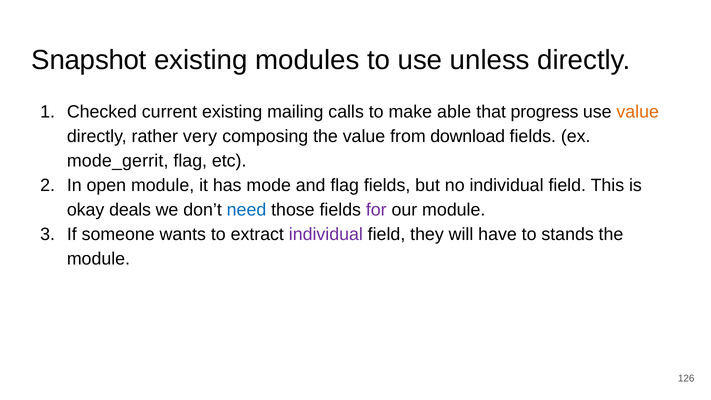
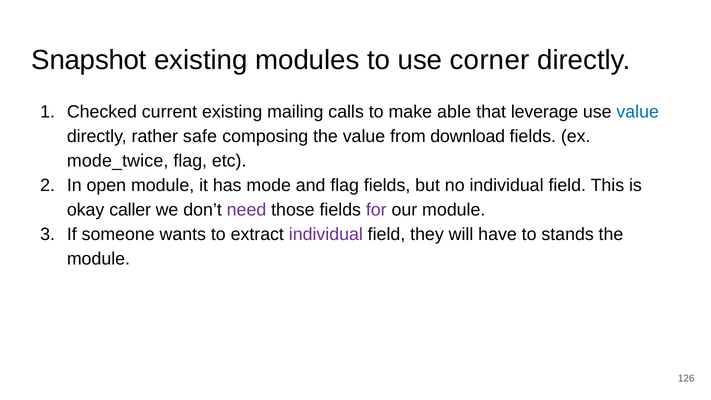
unless: unless -> corner (490, 60)
progress: progress -> leverage (545, 112)
value colour: orange -> blue (638, 112)
very: very -> safe (200, 136)
mode_gerrit: mode_gerrit -> mode_twice (118, 161)
deals: deals -> caller (130, 210)
need colour: blue -> purple (247, 210)
